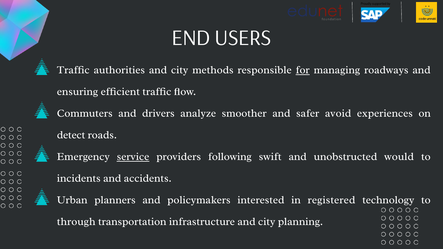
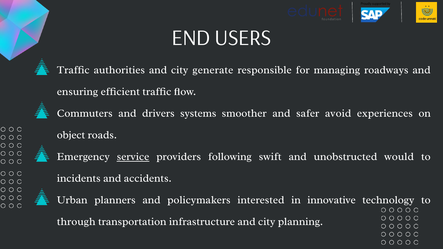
methods: methods -> generate (213, 70)
for underline: present -> none (303, 70)
analyze: analyze -> systems (198, 113)
detect: detect -> object (71, 135)
registered: registered -> innovative (332, 200)
